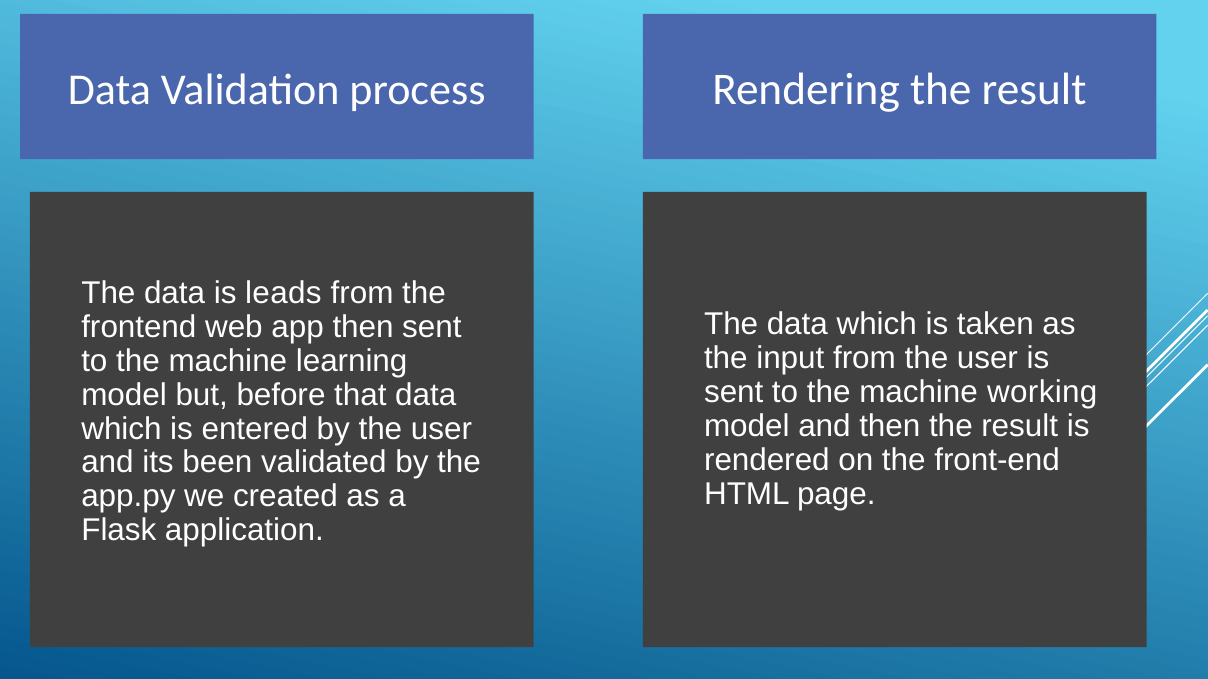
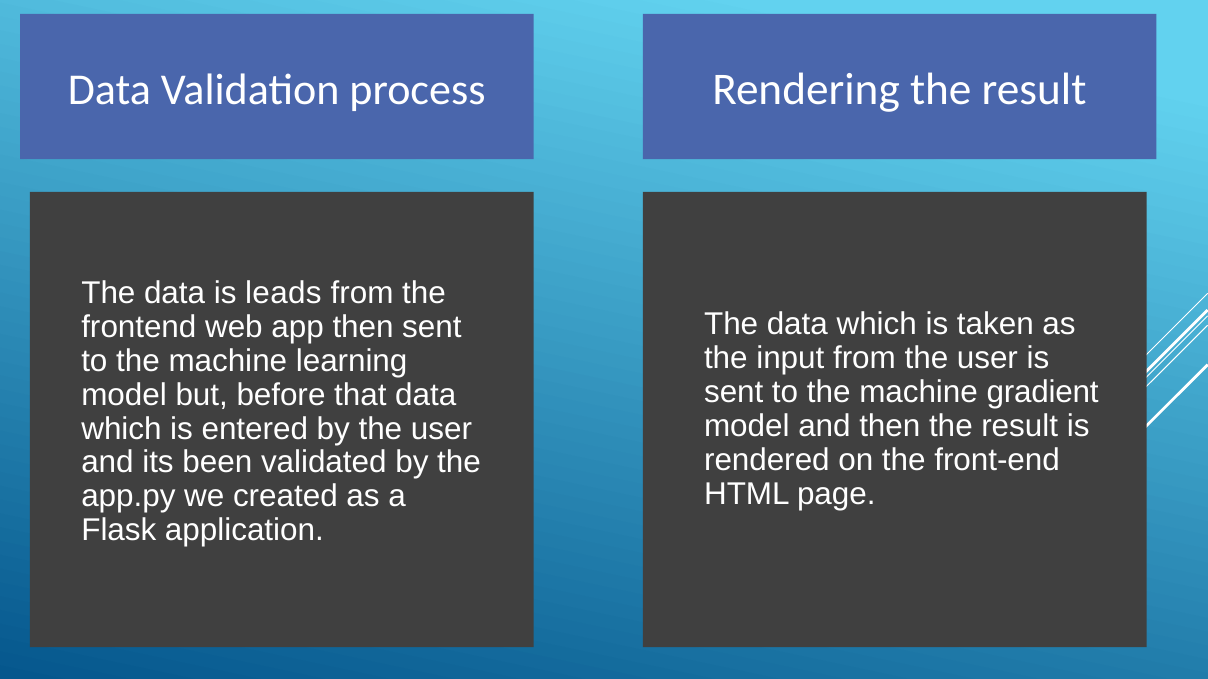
working: working -> gradient (1043, 392)
